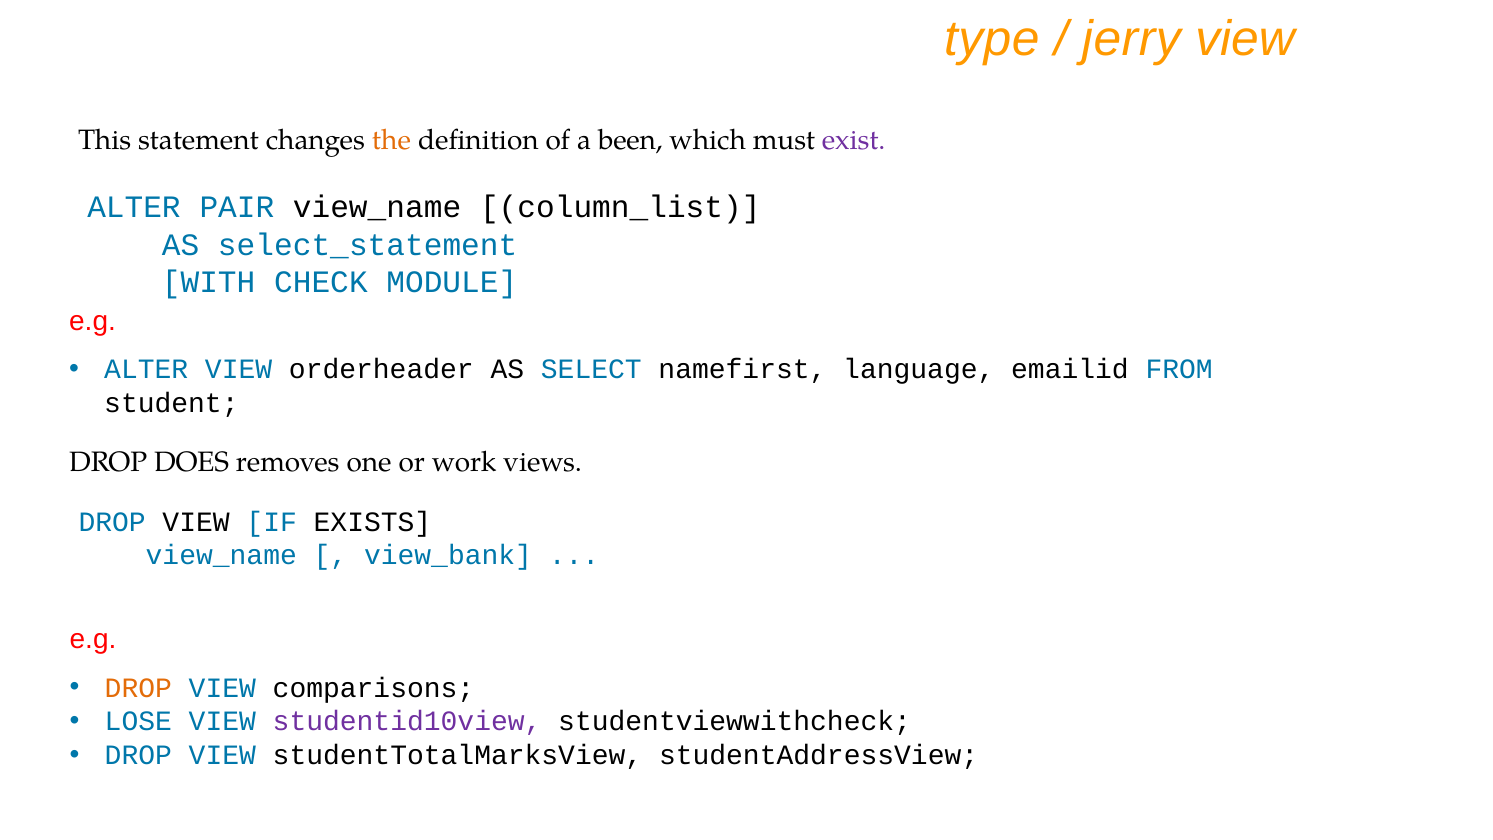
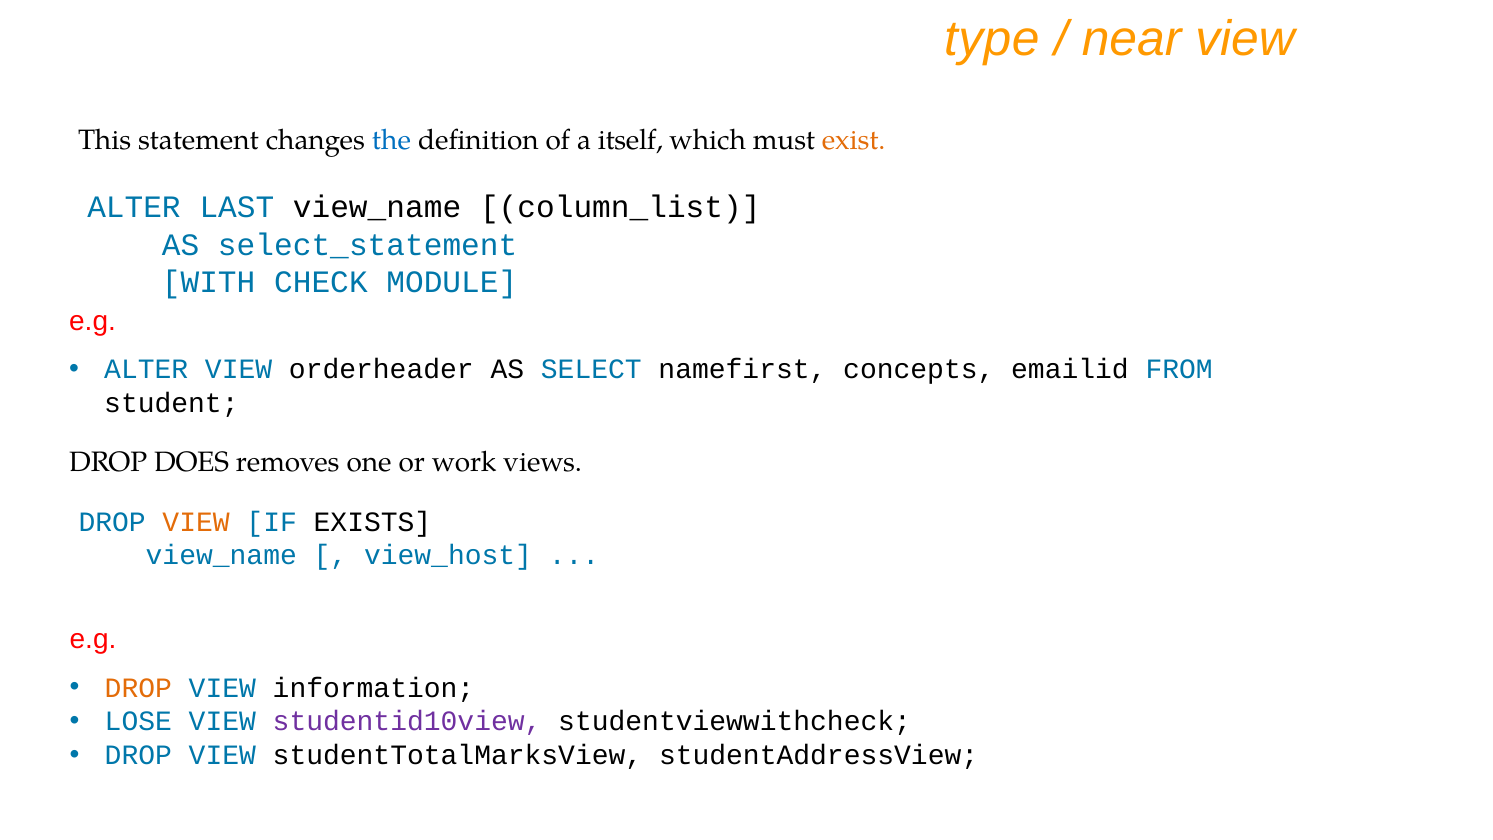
jerry: jerry -> near (1132, 39)
the colour: orange -> blue (391, 140)
been: been -> itself (630, 140)
exist colour: purple -> orange (854, 140)
PAIR: PAIR -> LAST (237, 207)
language: language -> concepts (919, 369)
VIEW colour: black -> orange (196, 522)
view_bank: view_bank -> view_host (448, 555)
comparisons: comparisons -> information (373, 688)
